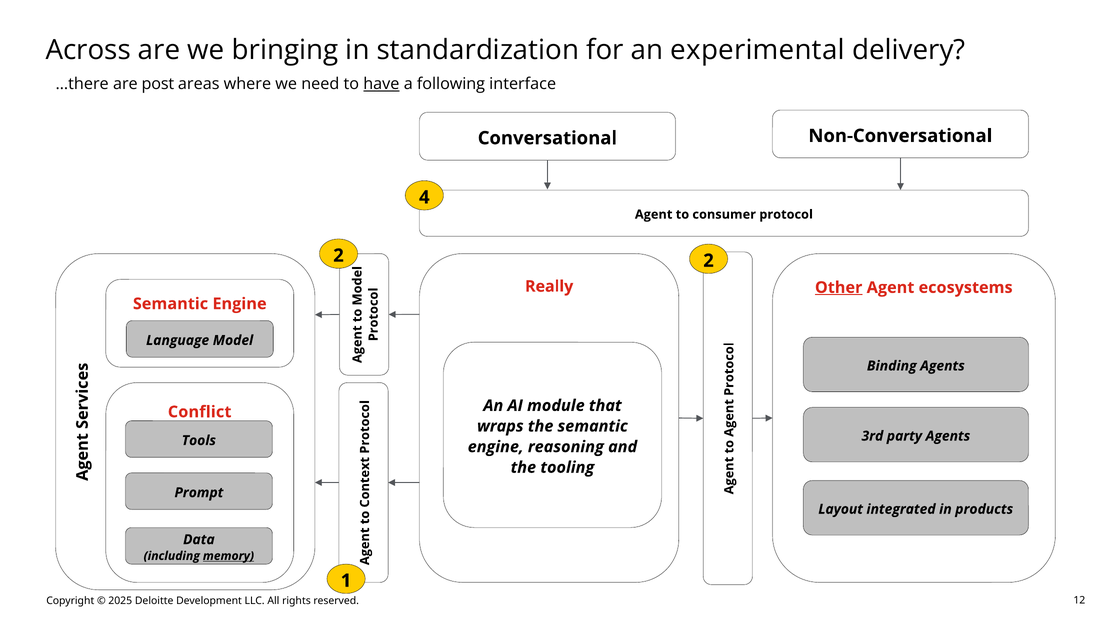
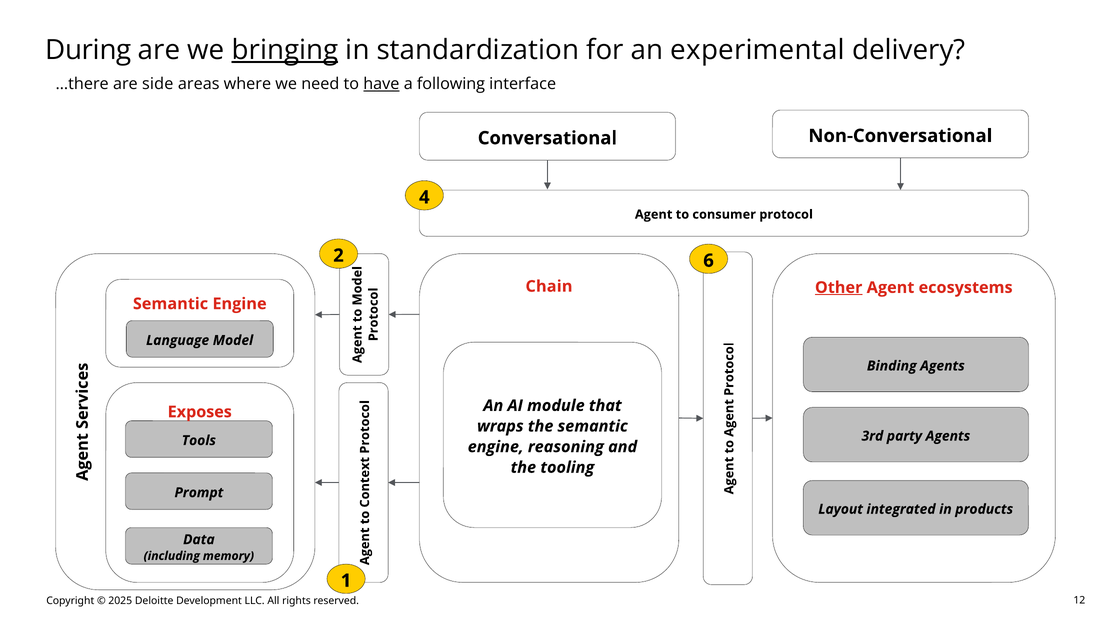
Across: Across -> During (88, 50)
bringing underline: none -> present (285, 50)
post: post -> side (158, 84)
2 2: 2 -> 6 (709, 261)
Really: Really -> Chain (549, 286)
Conflict: Conflict -> Exposes (200, 412)
memory underline: present -> none (228, 556)
